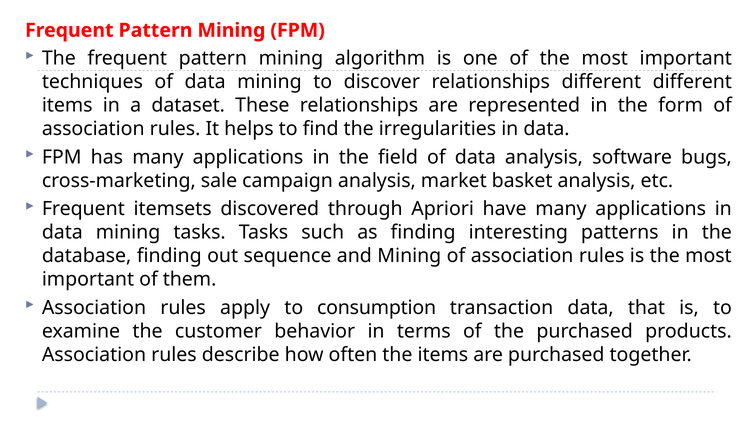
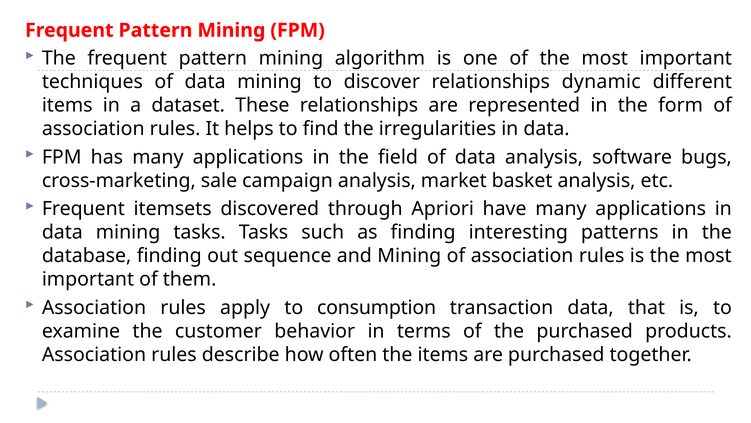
relationships different: different -> dynamic (601, 82)
